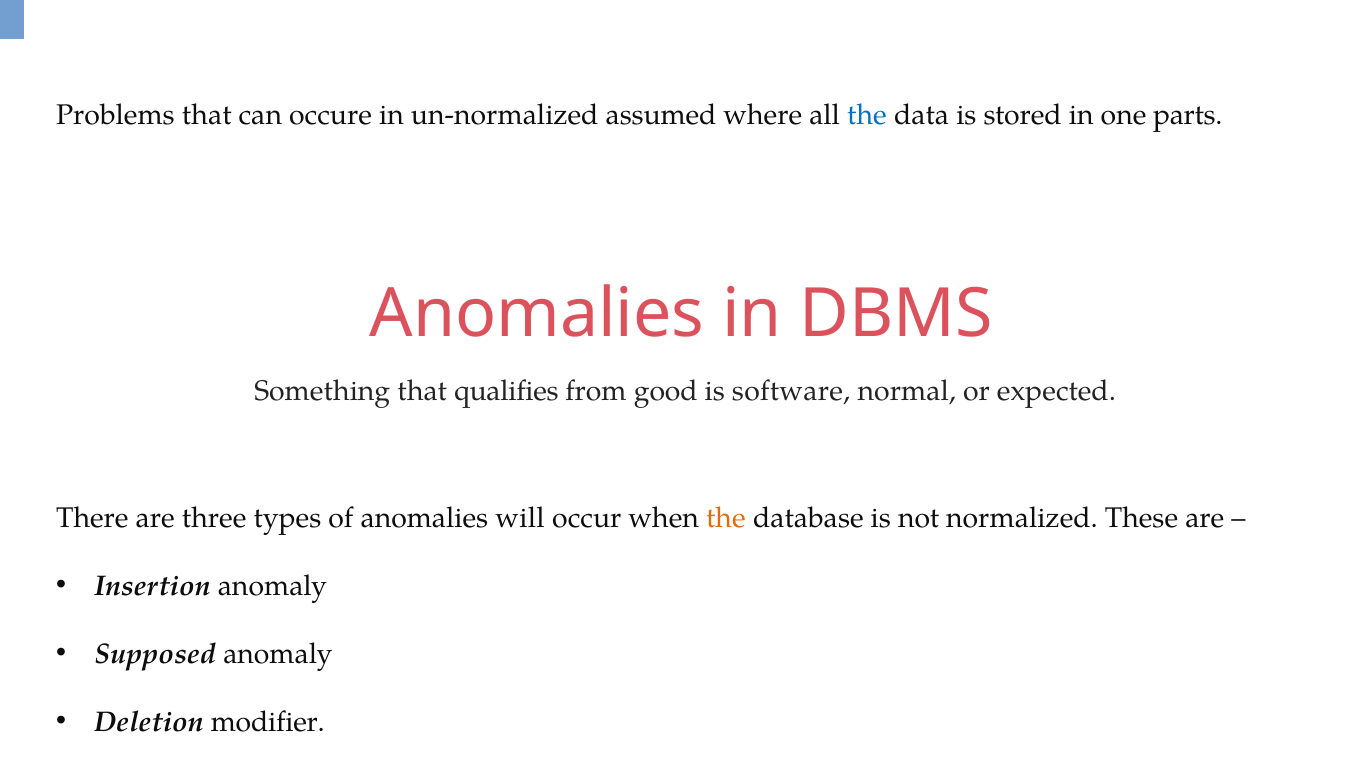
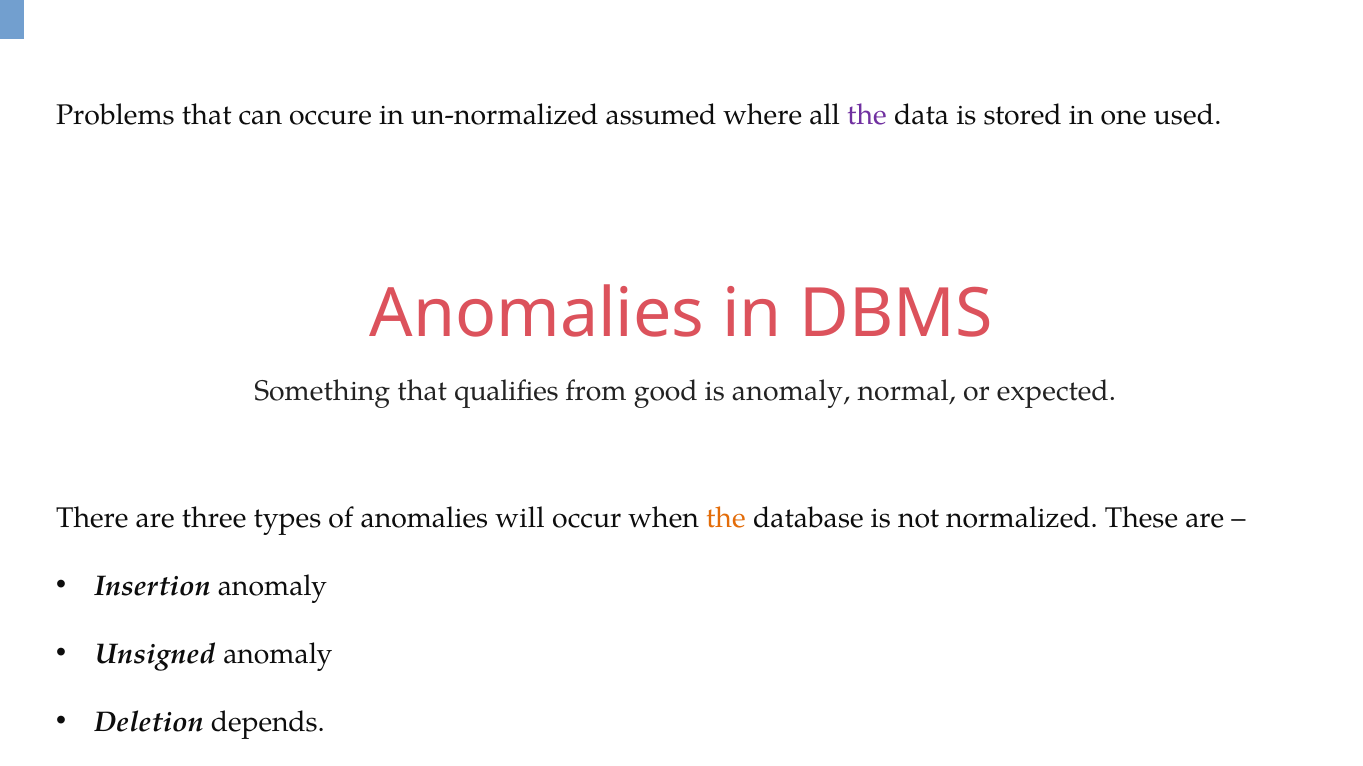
the colour: blue -> purple (867, 116)
parts: parts -> used (1188, 116)
is software: software -> anomaly (791, 391)
Supposed: Supposed -> Unsigned (155, 655)
modifier: modifier -> depends (268, 723)
